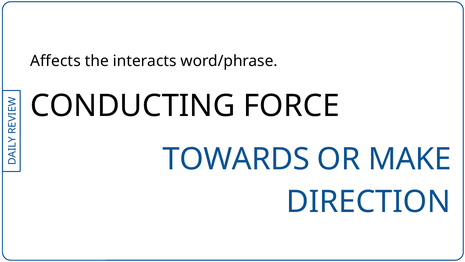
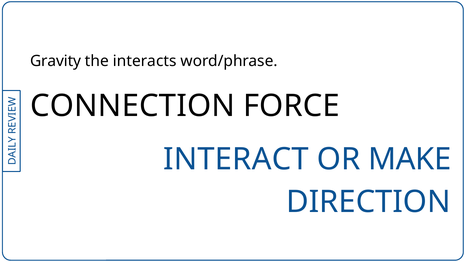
Affects: Affects -> Gravity (56, 61)
CONDUCTING: CONDUCTING -> CONNECTION (133, 106)
TOWARDS: TOWARDS -> INTERACT (236, 159)
